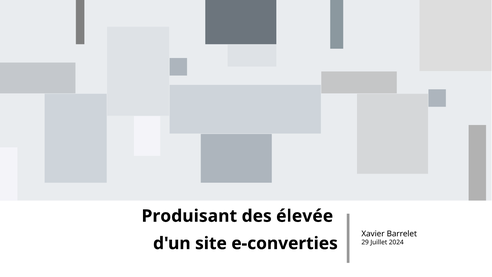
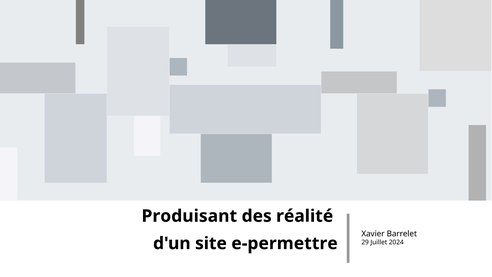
élevée: élevée -> réalité (305, 216)
e-converties: e-converties -> e-permettre (285, 243)
